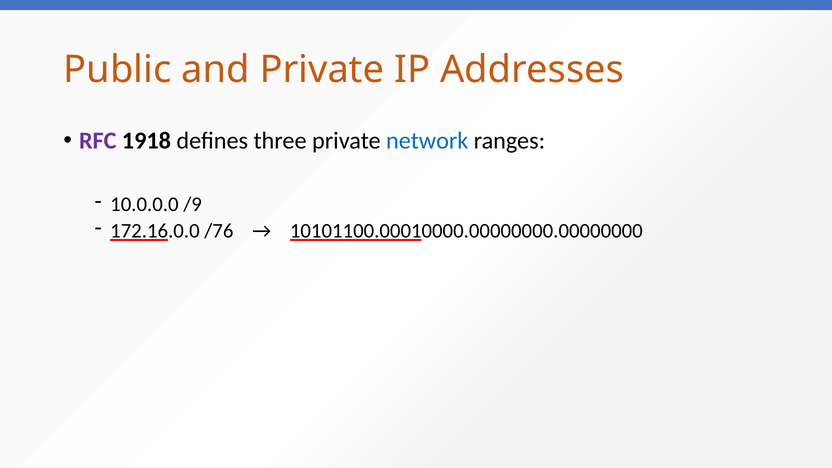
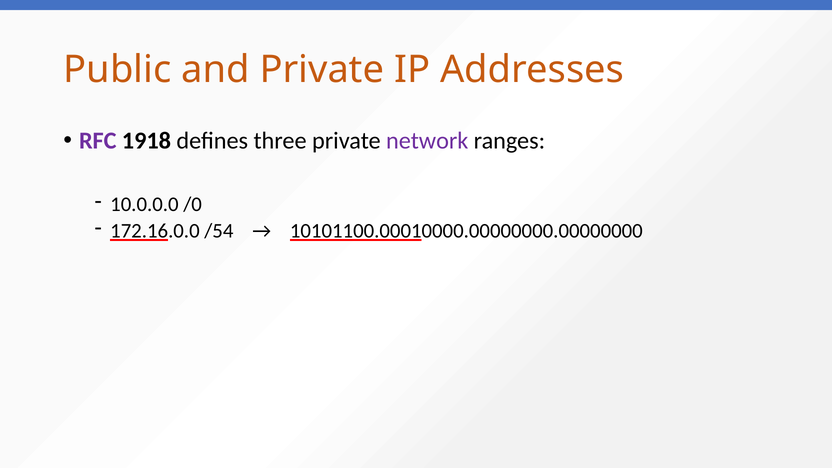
network colour: blue -> purple (427, 141)
/9: /9 -> /0 (193, 204)
/76: /76 -> /54 (219, 231)
